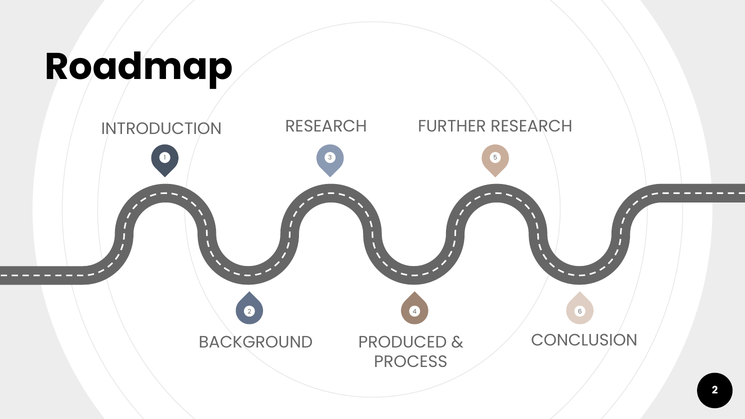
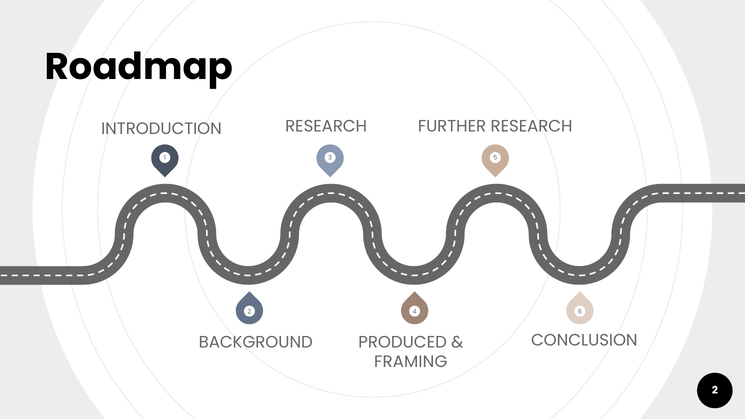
PROCESS: PROCESS -> FRAMING (411, 362)
